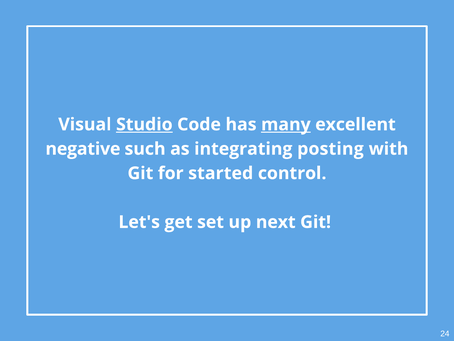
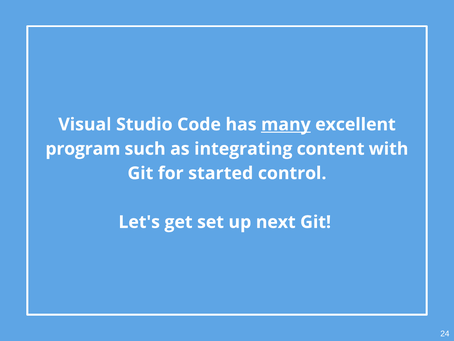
Studio underline: present -> none (144, 124)
negative: negative -> program (83, 149)
posting: posting -> content (331, 149)
